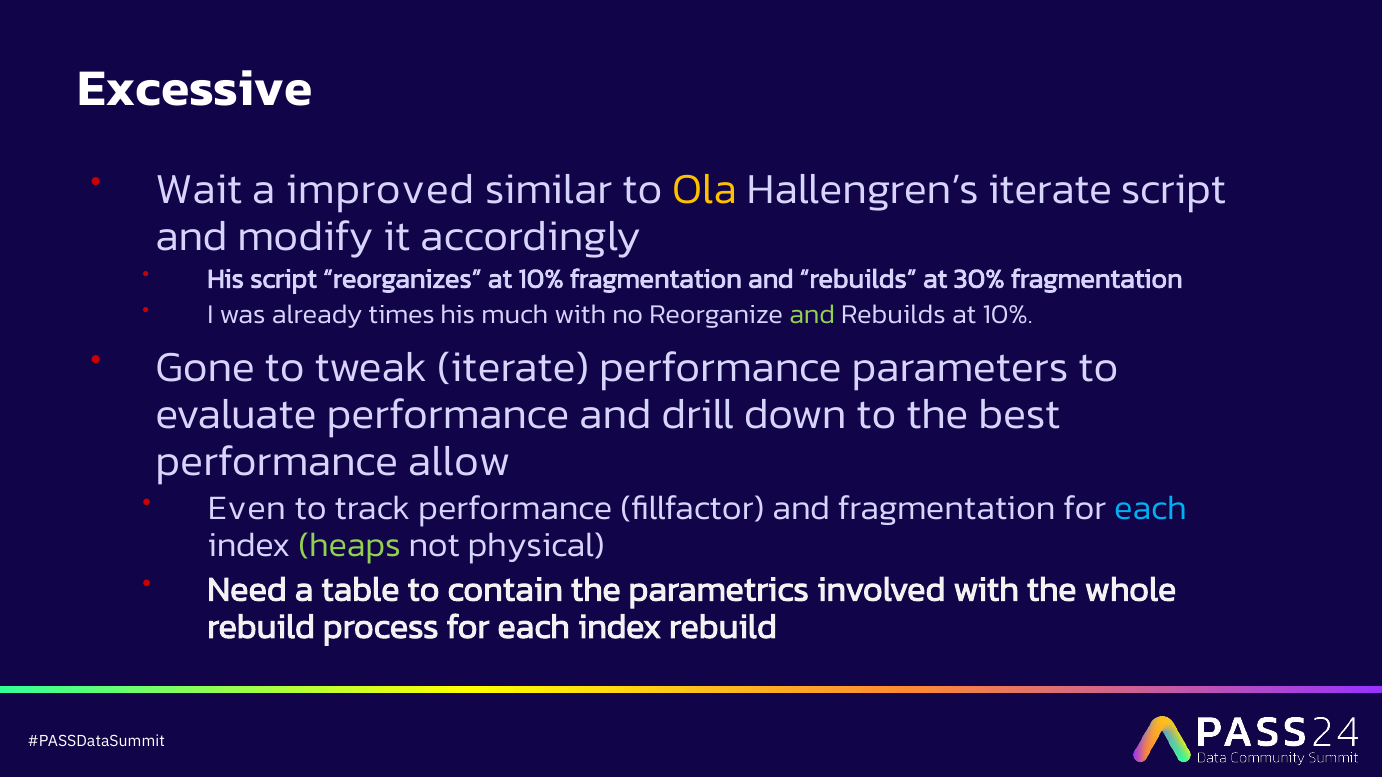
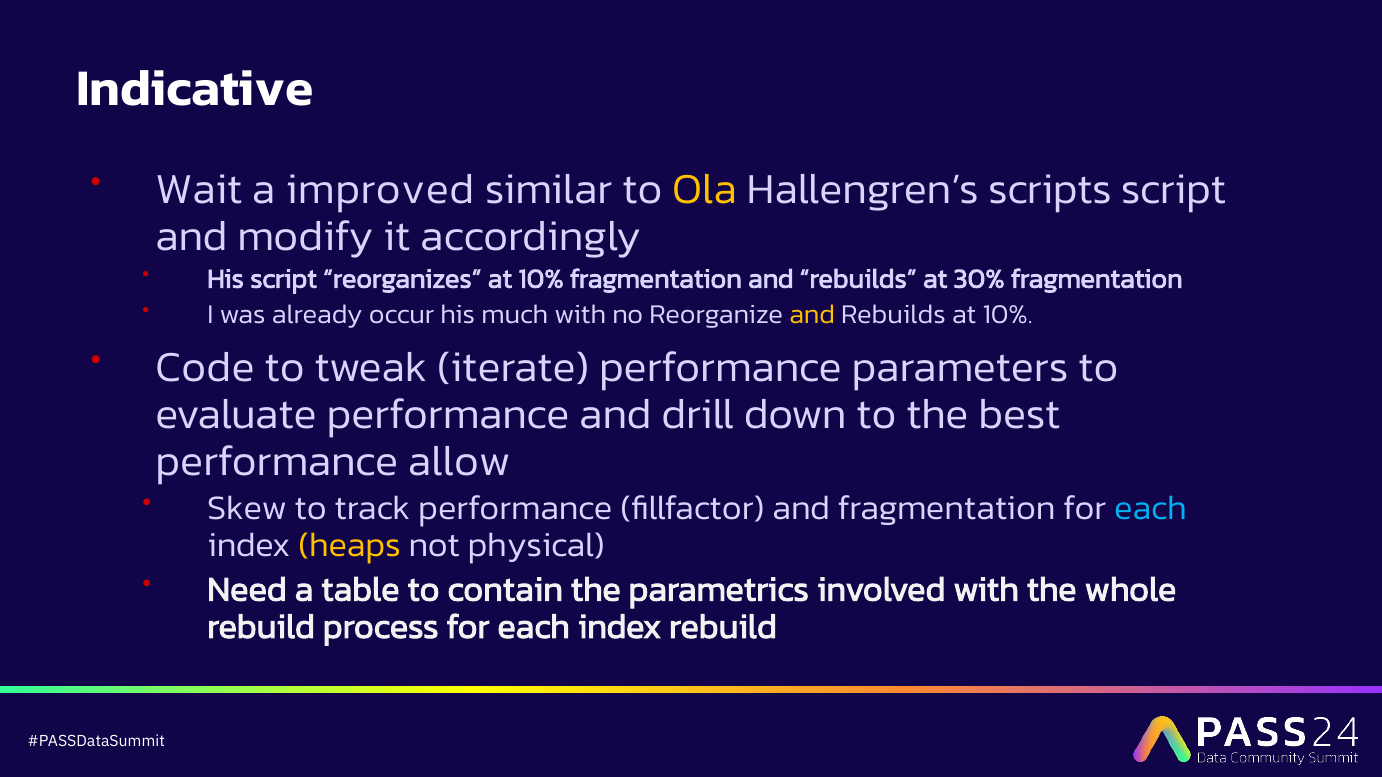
Excessive: Excessive -> Indicative (195, 89)
Hallengren’s iterate: iterate -> scripts (1050, 190)
times: times -> occur (402, 315)
and colour: light green -> yellow (812, 315)
Gone: Gone -> Code (205, 368)
Even: Even -> Skew (247, 508)
heaps colour: light green -> yellow (350, 546)
